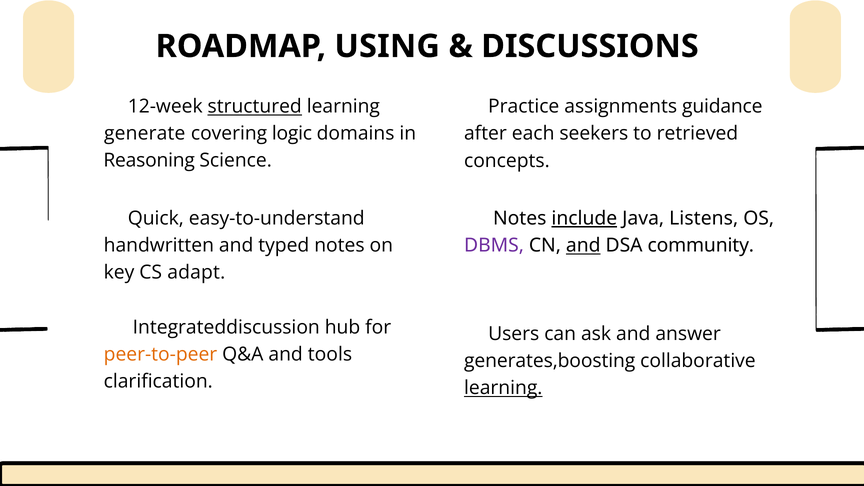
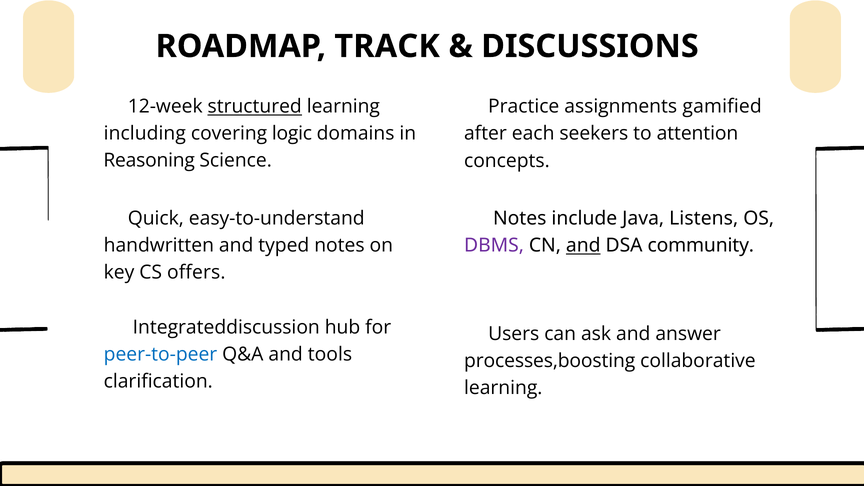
USING: USING -> TRACK (387, 46)
guidance: guidance -> gamified (722, 107)
generate: generate -> including (145, 134)
retrieved: retrieved -> attention (697, 134)
include underline: present -> none (584, 219)
adapt: adapt -> offers (196, 273)
peer-to-peer colour: orange -> blue (160, 354)
generates,boosting: generates,boosting -> processes,boosting (550, 361)
learning underline: present -> none (503, 388)
